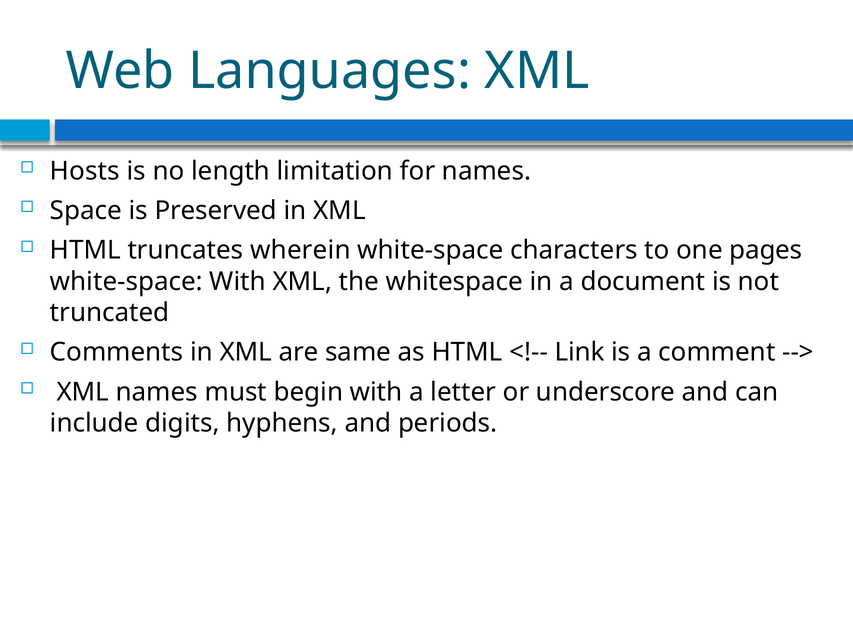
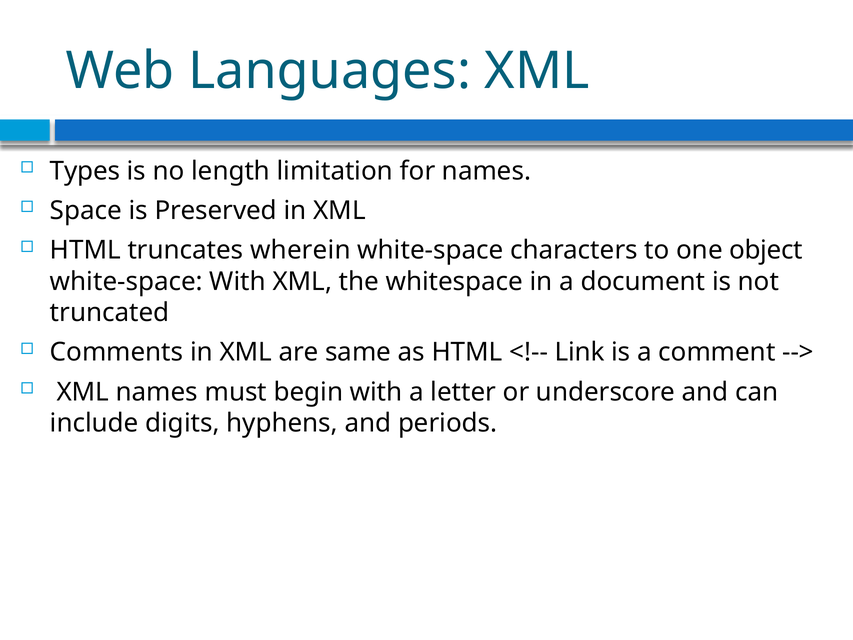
Hosts: Hosts -> Types (85, 171)
pages: pages -> object (766, 250)
